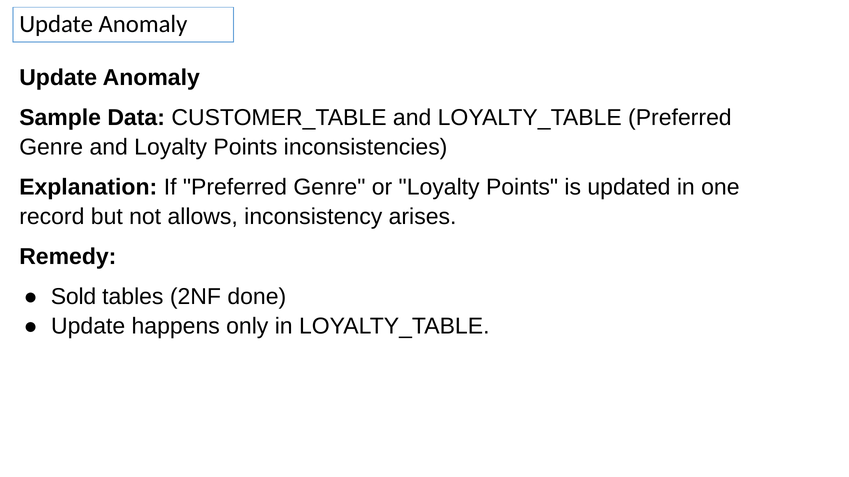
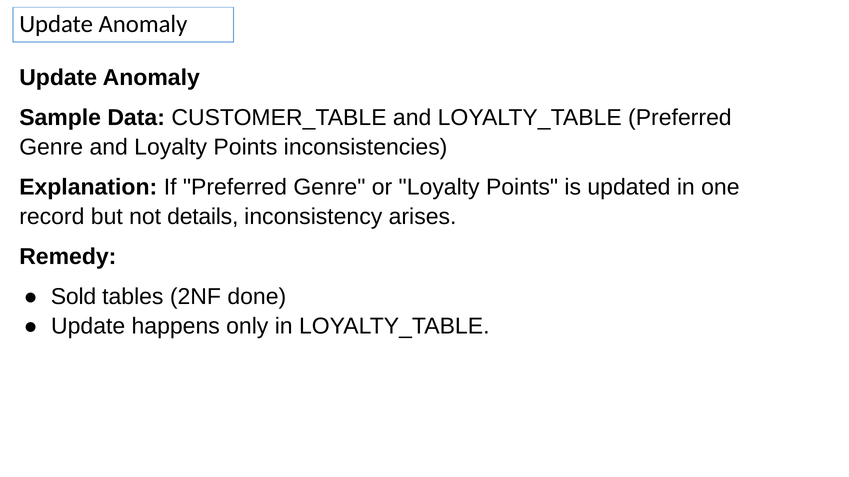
allows: allows -> details (203, 217)
